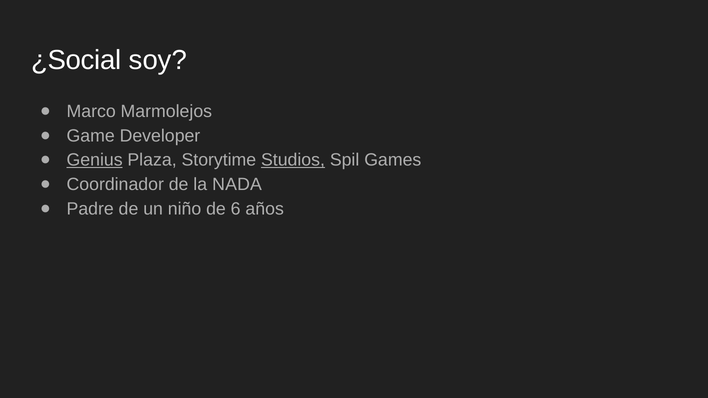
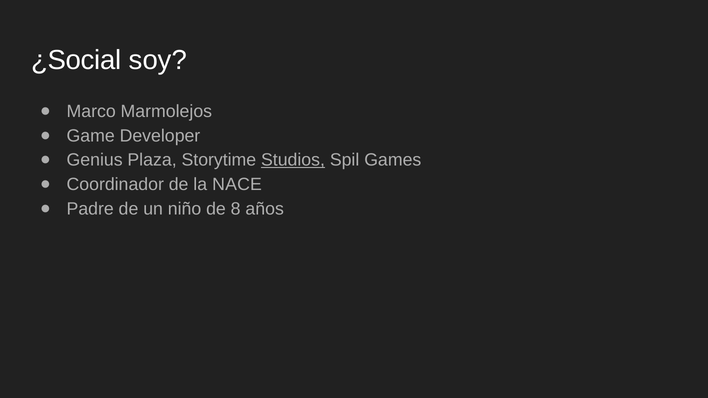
Genius underline: present -> none (95, 160)
NADA: NADA -> NACE (237, 185)
6: 6 -> 8 (236, 209)
